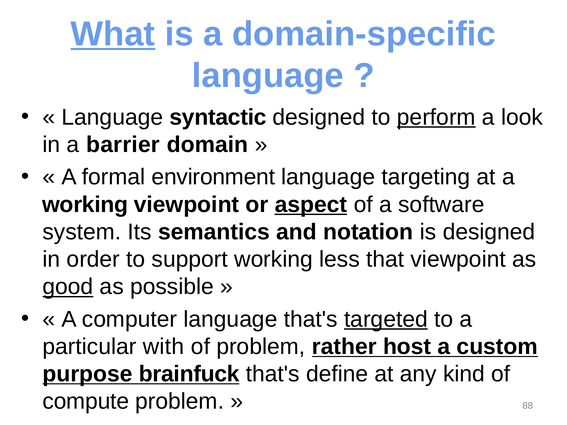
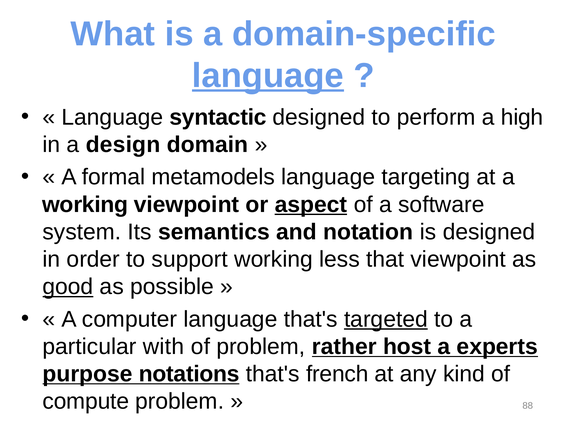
What underline: present -> none (113, 34)
language underline: none -> present (268, 76)
perform underline: present -> none (436, 117)
look: look -> high (522, 117)
barrier: barrier -> design (123, 145)
environment: environment -> metamodels (213, 177)
custom: custom -> experts (497, 347)
brainfuck: brainfuck -> notations (189, 374)
define: define -> french (337, 374)
